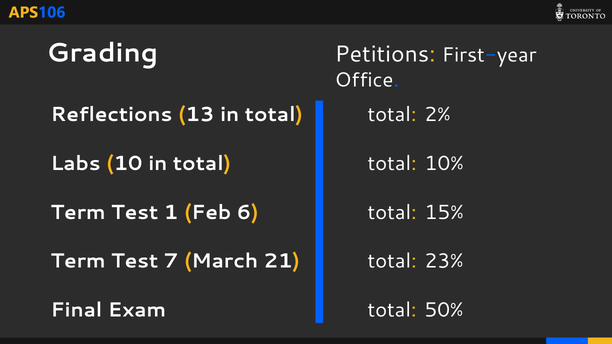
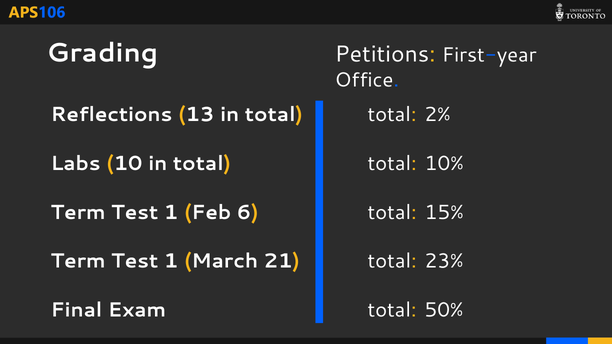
7: 7 -> 1 (171, 261)
